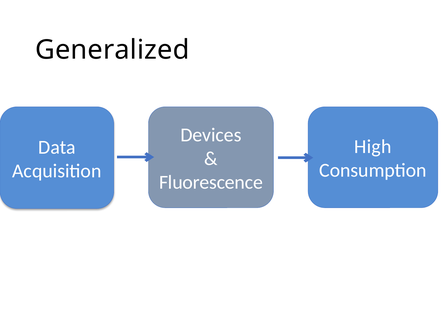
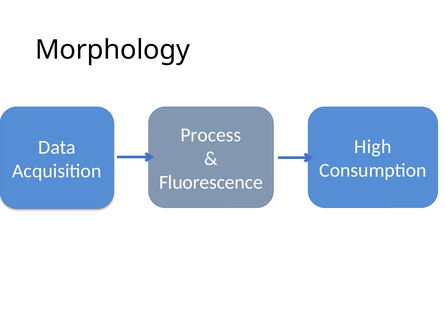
Generalized: Generalized -> Morphology (112, 50)
Devices: Devices -> Process (211, 135)
